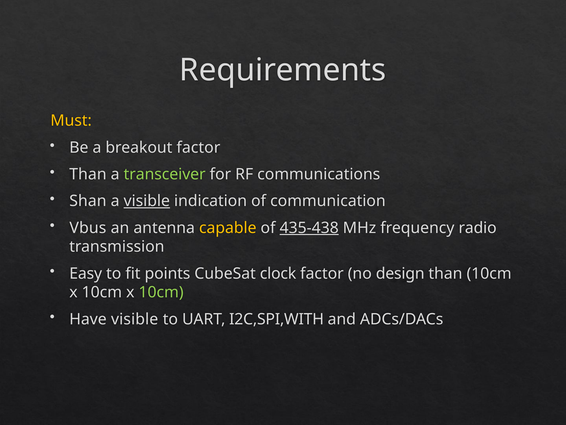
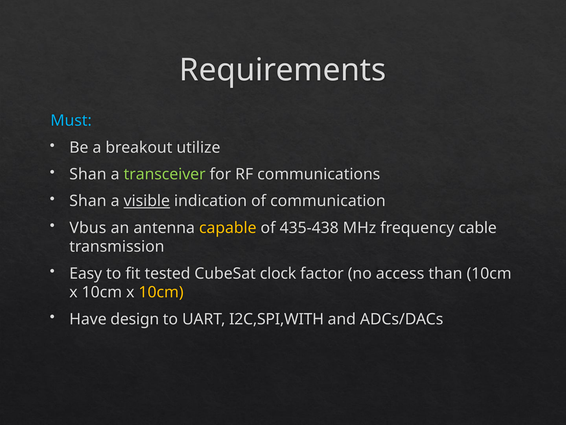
Must colour: yellow -> light blue (71, 121)
breakout factor: factor -> utilize (198, 147)
Than: Than -> Shan (88, 174)
435-438 underline: present -> none (309, 228)
radio: radio -> cable (478, 228)
points: points -> tested (167, 273)
design: design -> access (400, 273)
10cm colour: light green -> yellow (161, 292)
Have visible: visible -> design (135, 319)
